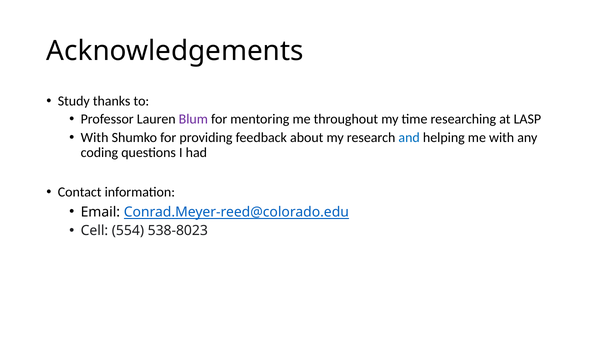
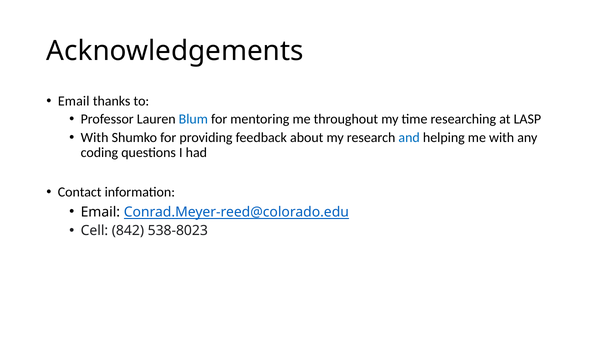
Study: Study -> Email (74, 101)
Blum colour: purple -> blue (193, 119)
554: 554 -> 842 (128, 231)
